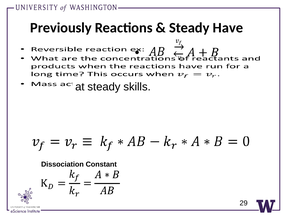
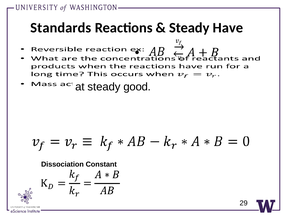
Previously: Previously -> Standards (61, 28)
skills: skills -> good (137, 86)
